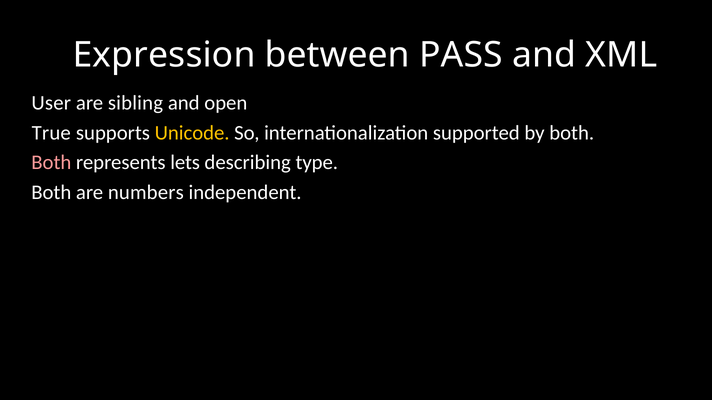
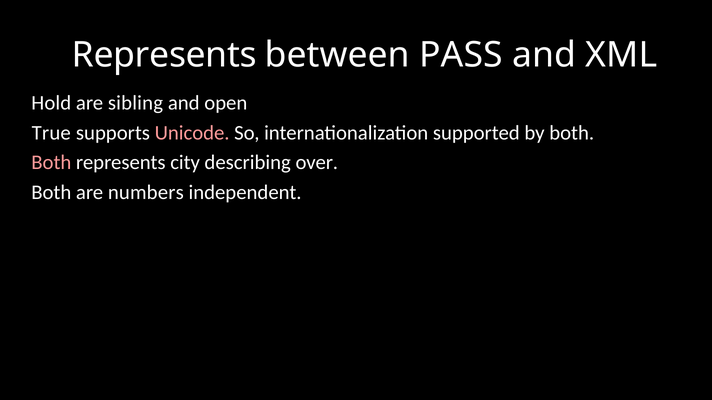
Expression: Expression -> Represents (164, 55)
User: User -> Hold (51, 103)
Unicode colour: yellow -> pink (192, 133)
lets: lets -> city (185, 163)
type: type -> over (317, 163)
